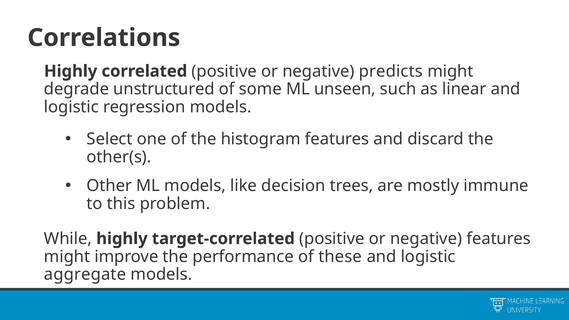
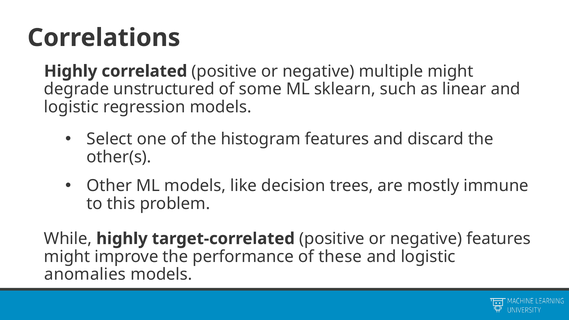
predicts: predicts -> multiple (391, 71)
unseen: unseen -> sklearn (345, 89)
aggregate: aggregate -> anomalies (85, 275)
